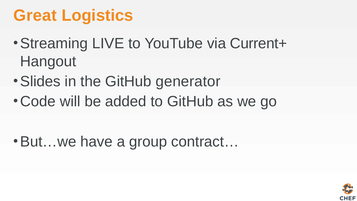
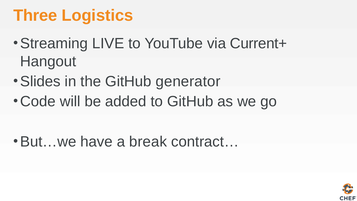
Great: Great -> Three (35, 15)
group: group -> break (148, 142)
